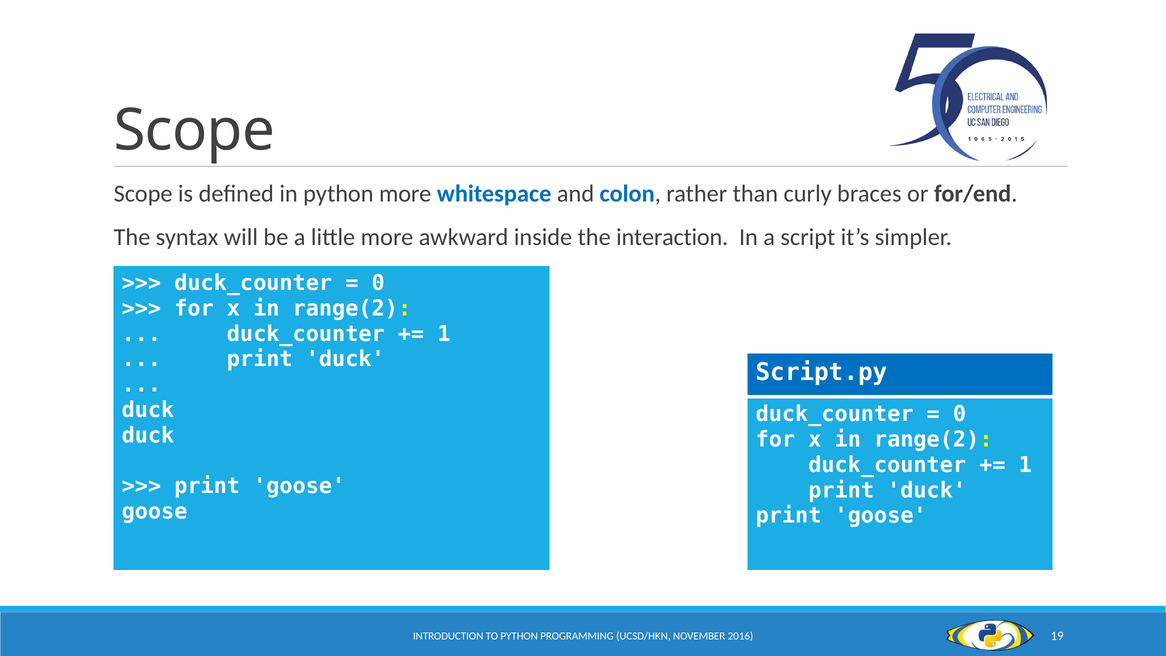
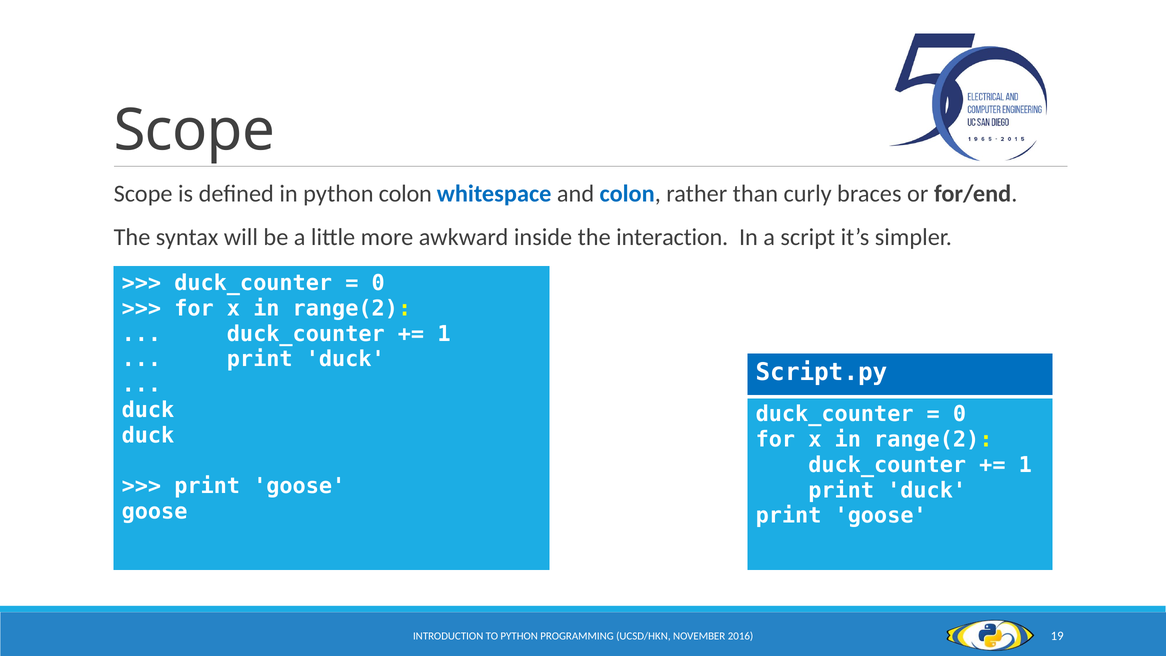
python more: more -> colon (405, 194)
